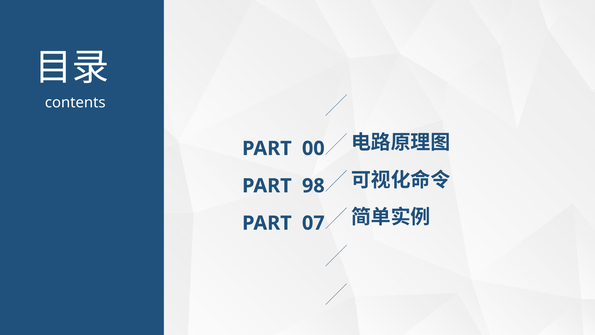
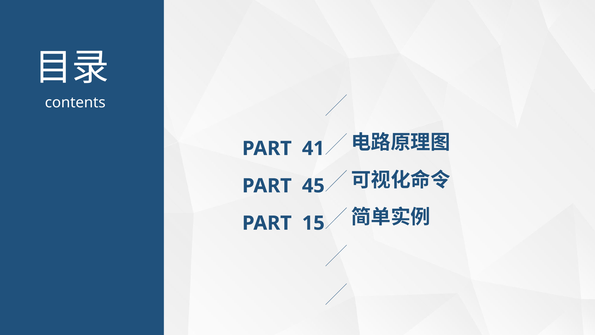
00: 00 -> 41 (313, 148)
98: 98 -> 45 (313, 186)
07: 07 -> 15 (313, 223)
